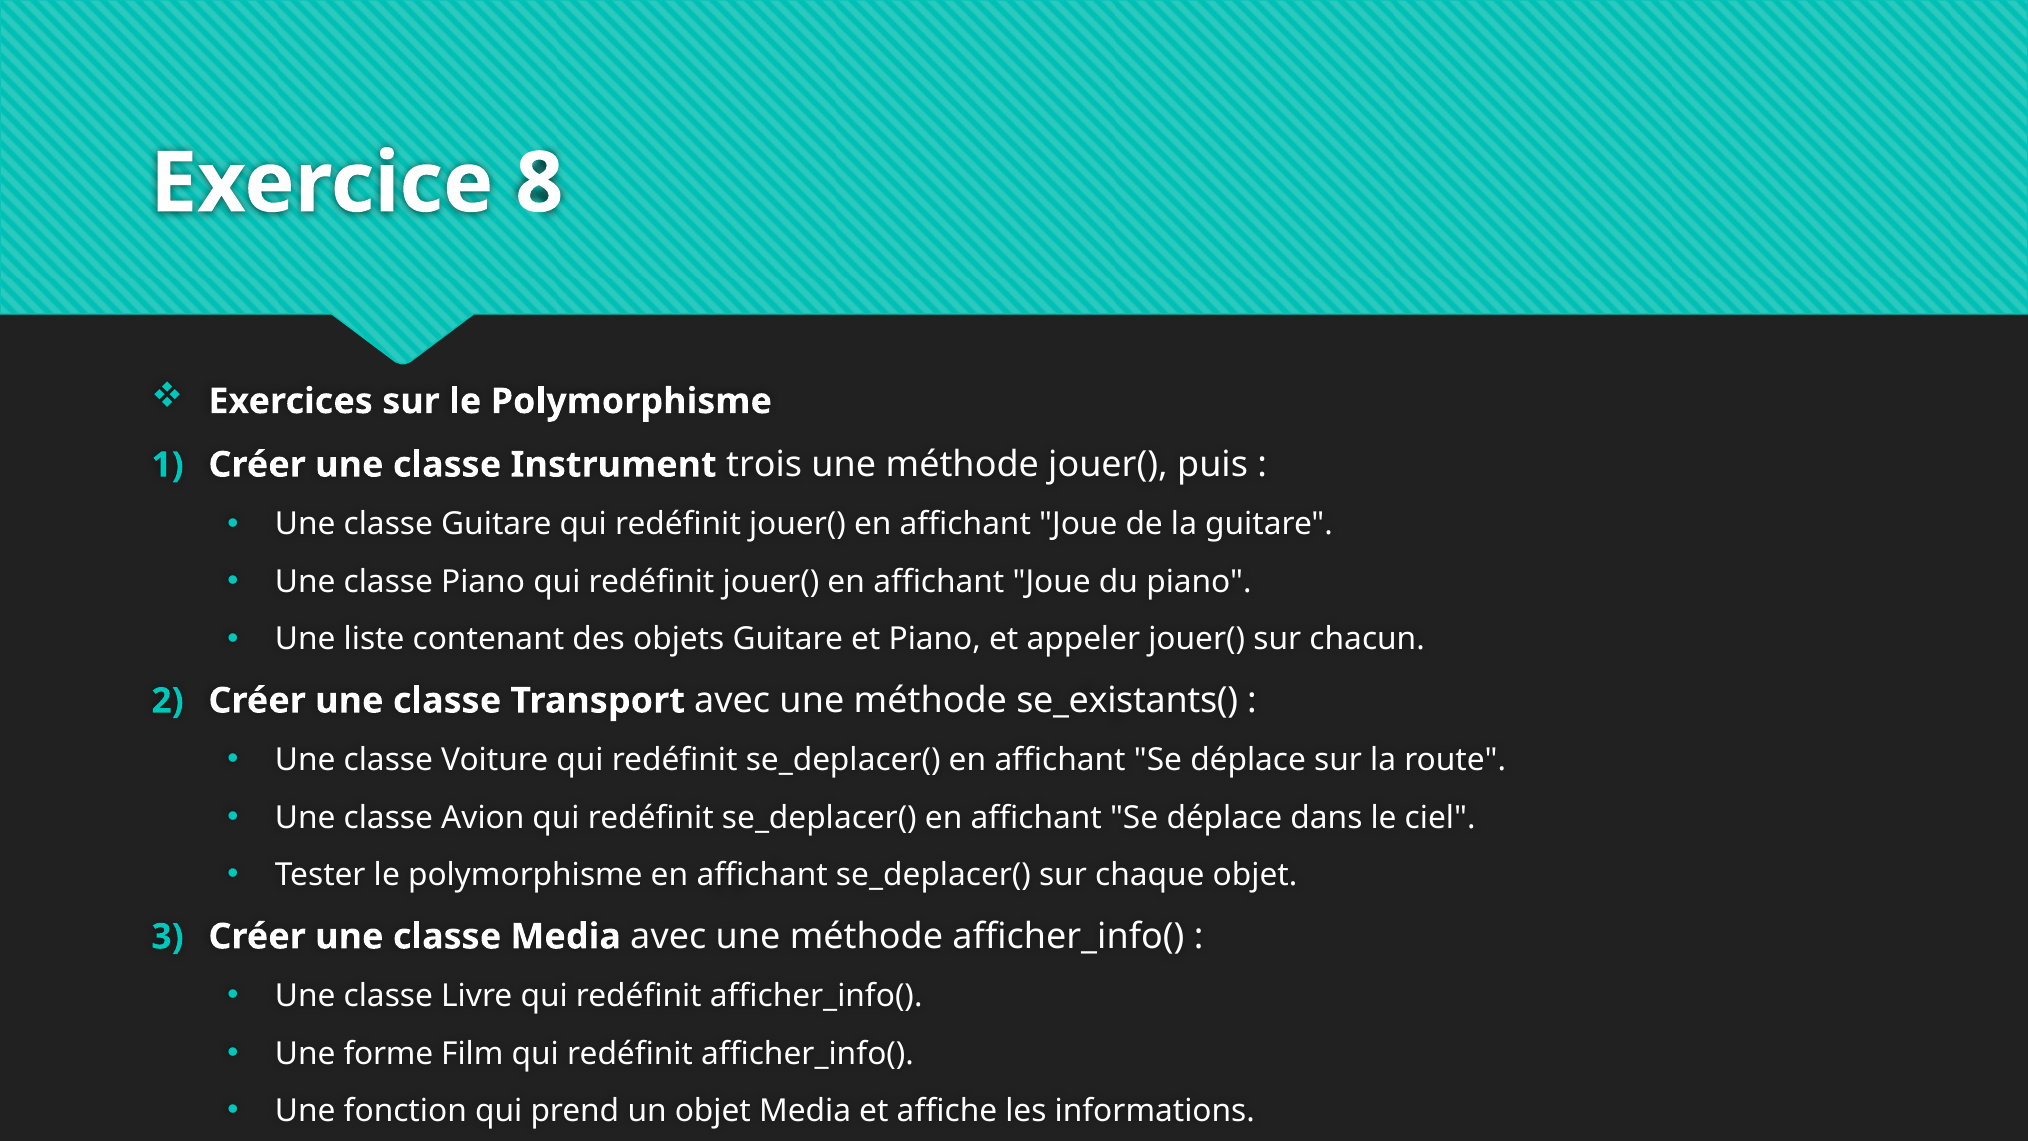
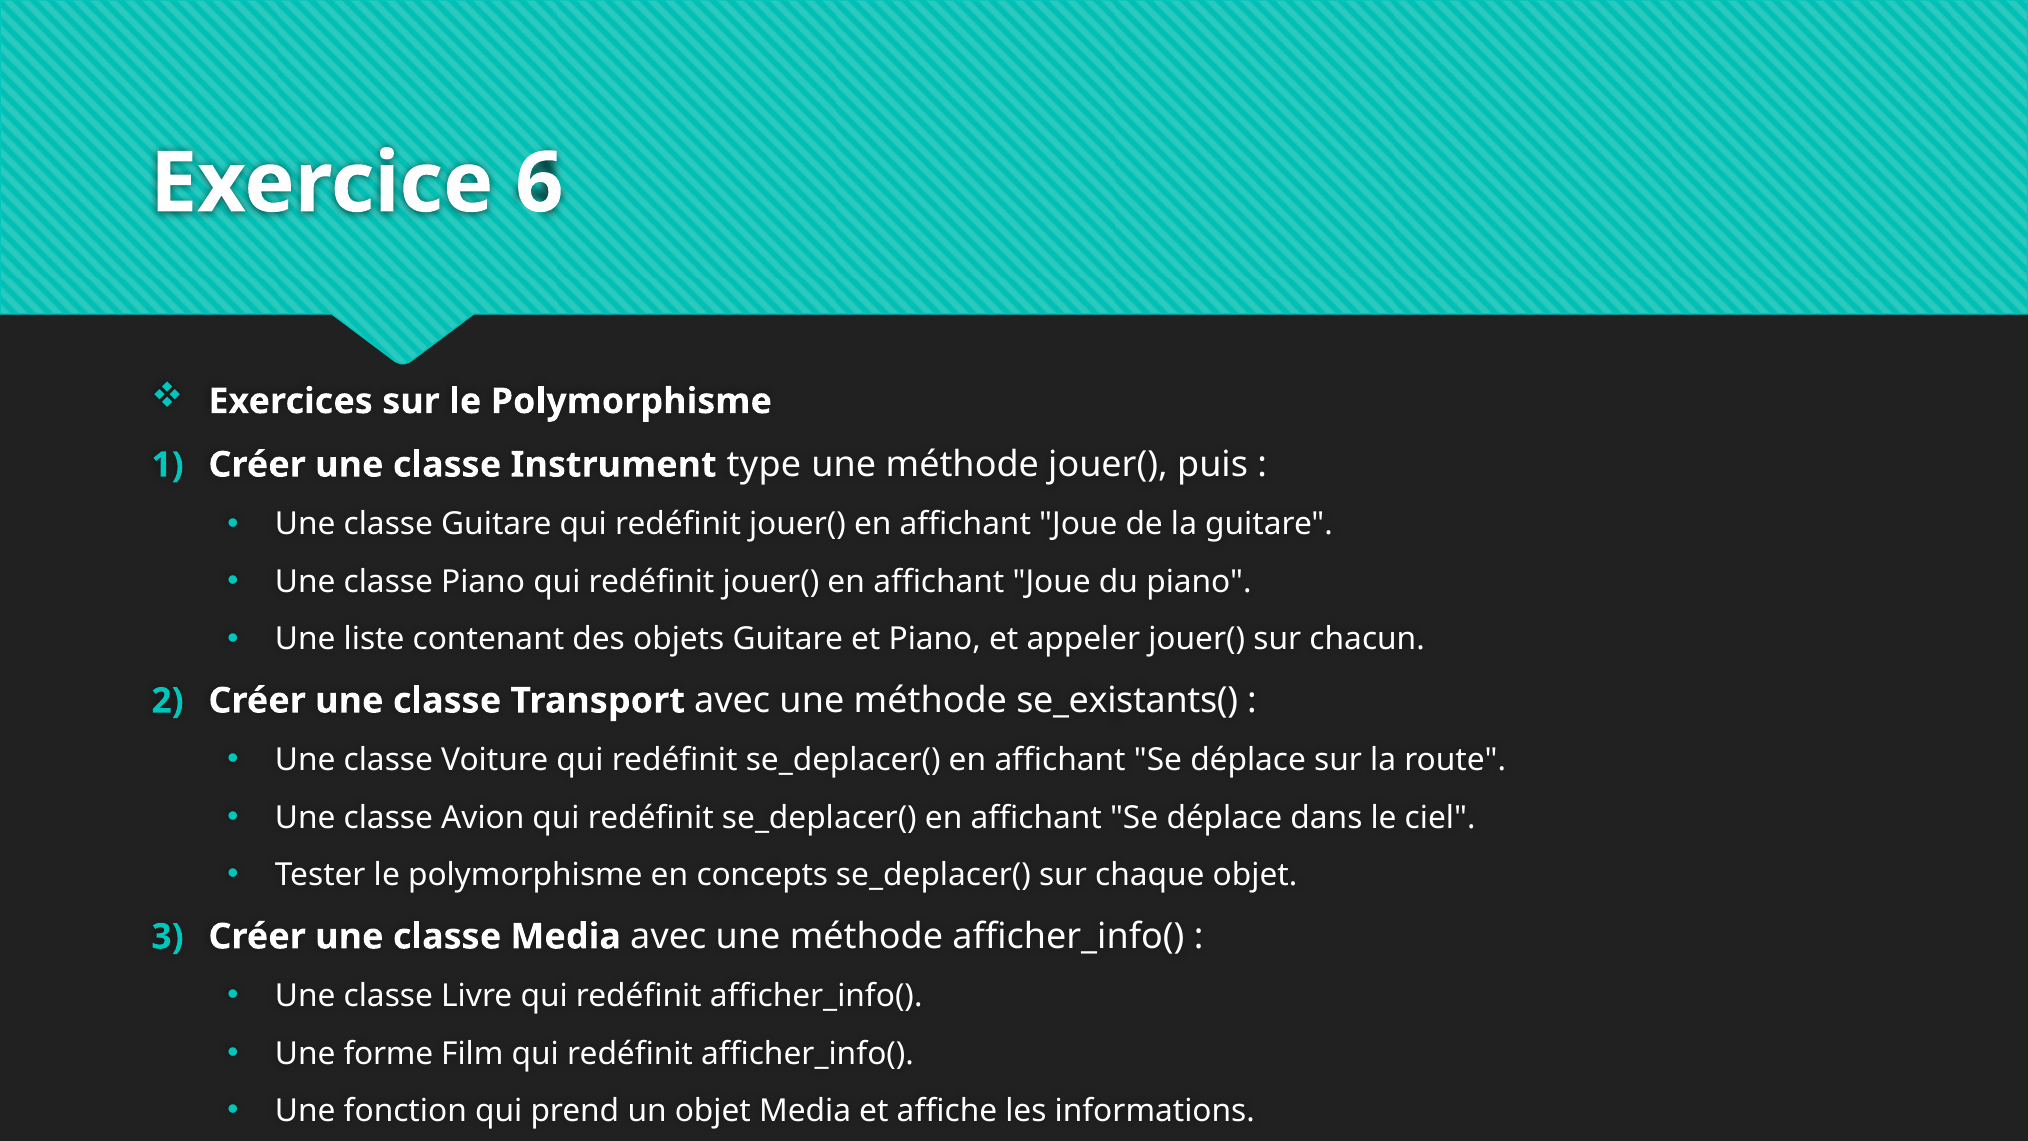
8: 8 -> 6 (539, 183)
trois: trois -> type (764, 465)
polymorphisme en affichant: affichant -> concepts (762, 875)
